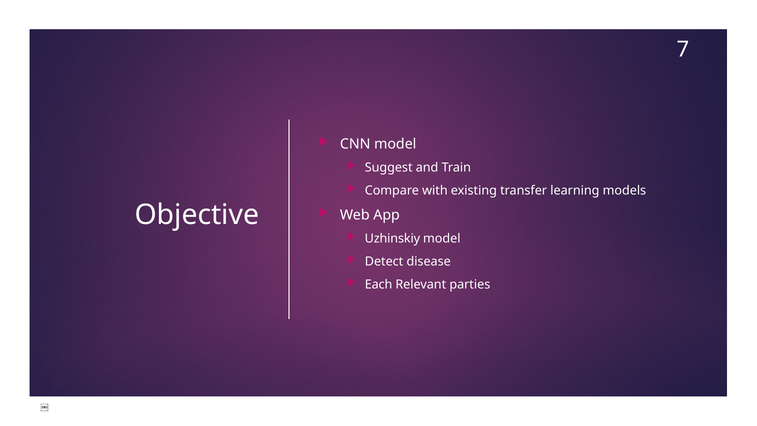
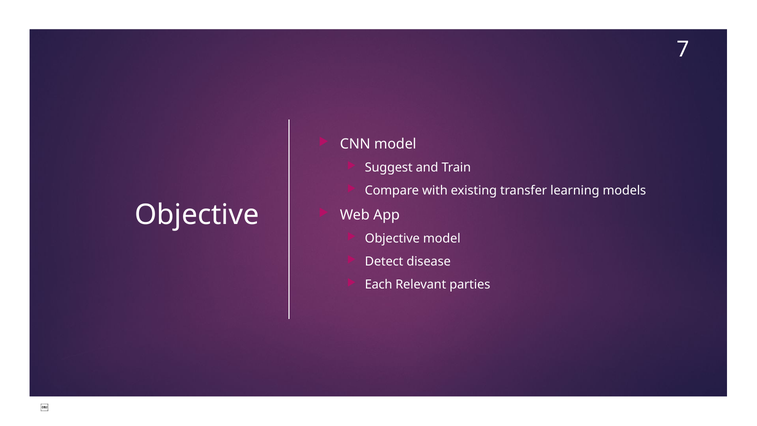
Uzhinskiy: Uzhinskiy -> Objective (392, 239)
